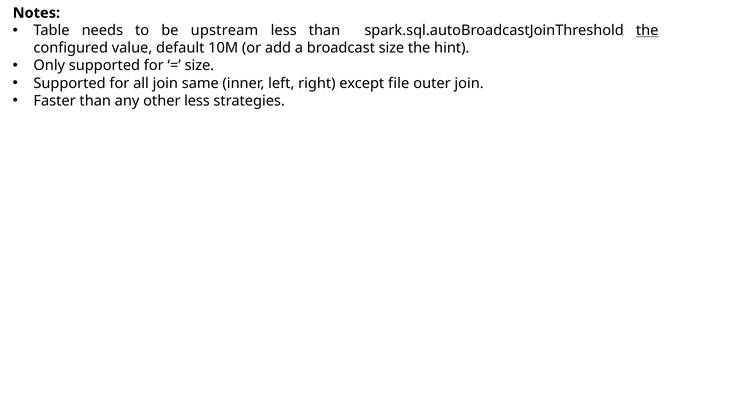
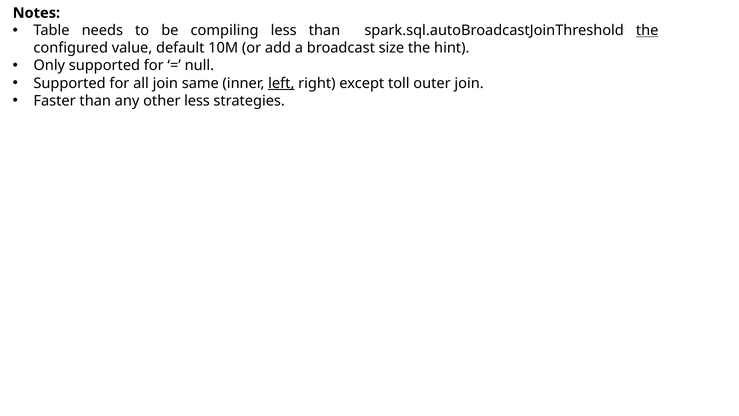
upstream: upstream -> compiling (225, 30)
size: size -> null (199, 66)
left underline: none -> present (281, 83)
file: file -> toll (399, 83)
